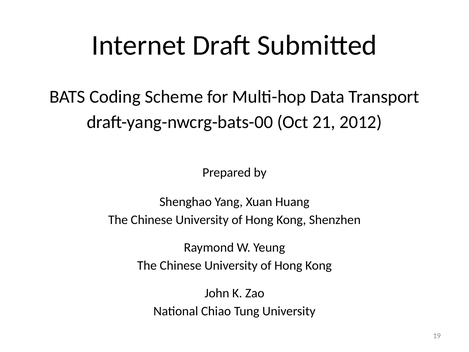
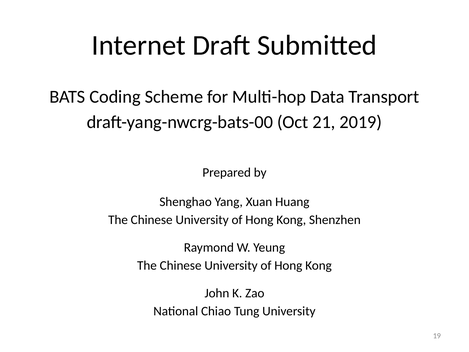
2012: 2012 -> 2019 (361, 122)
